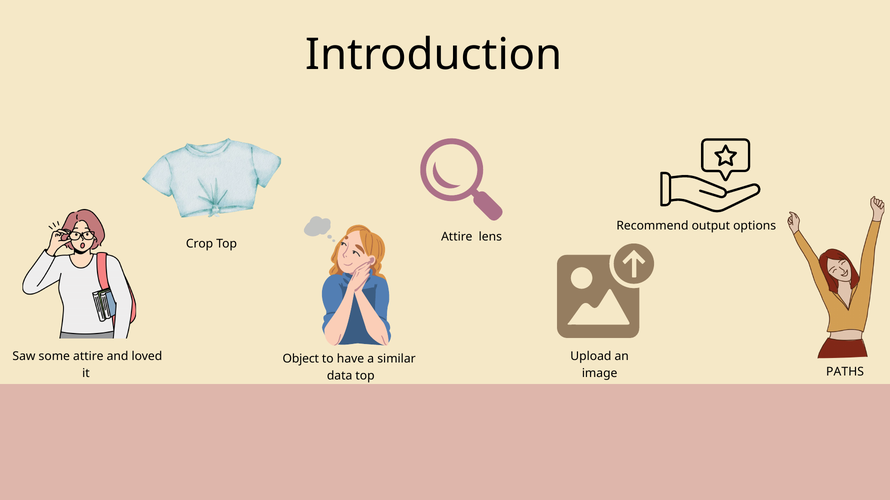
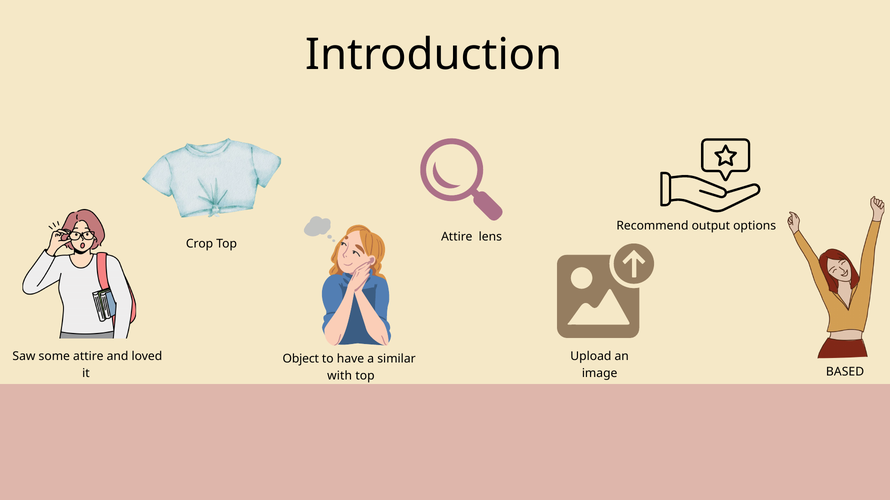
PATHS: PATHS -> BASED (845, 372)
data: data -> with (340, 376)
